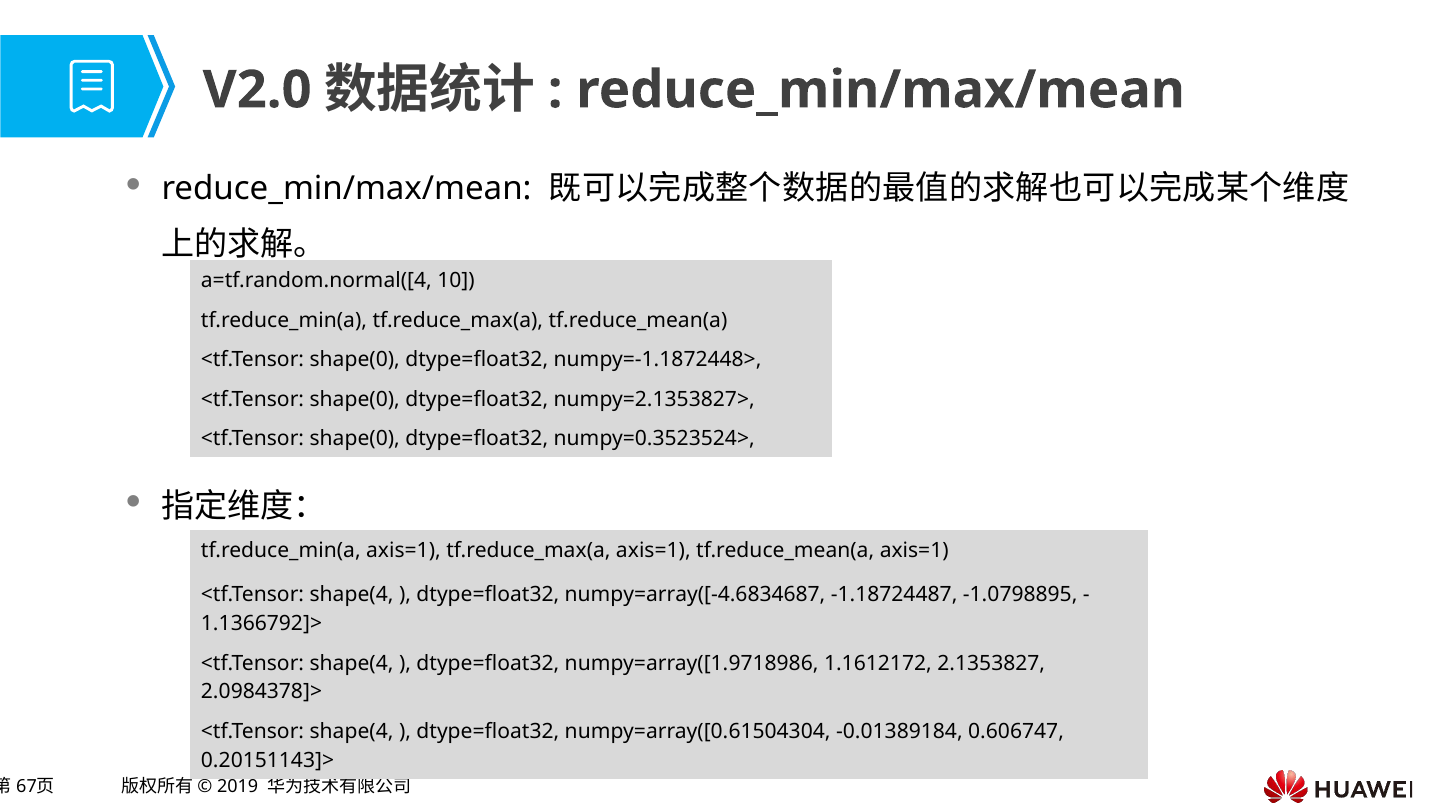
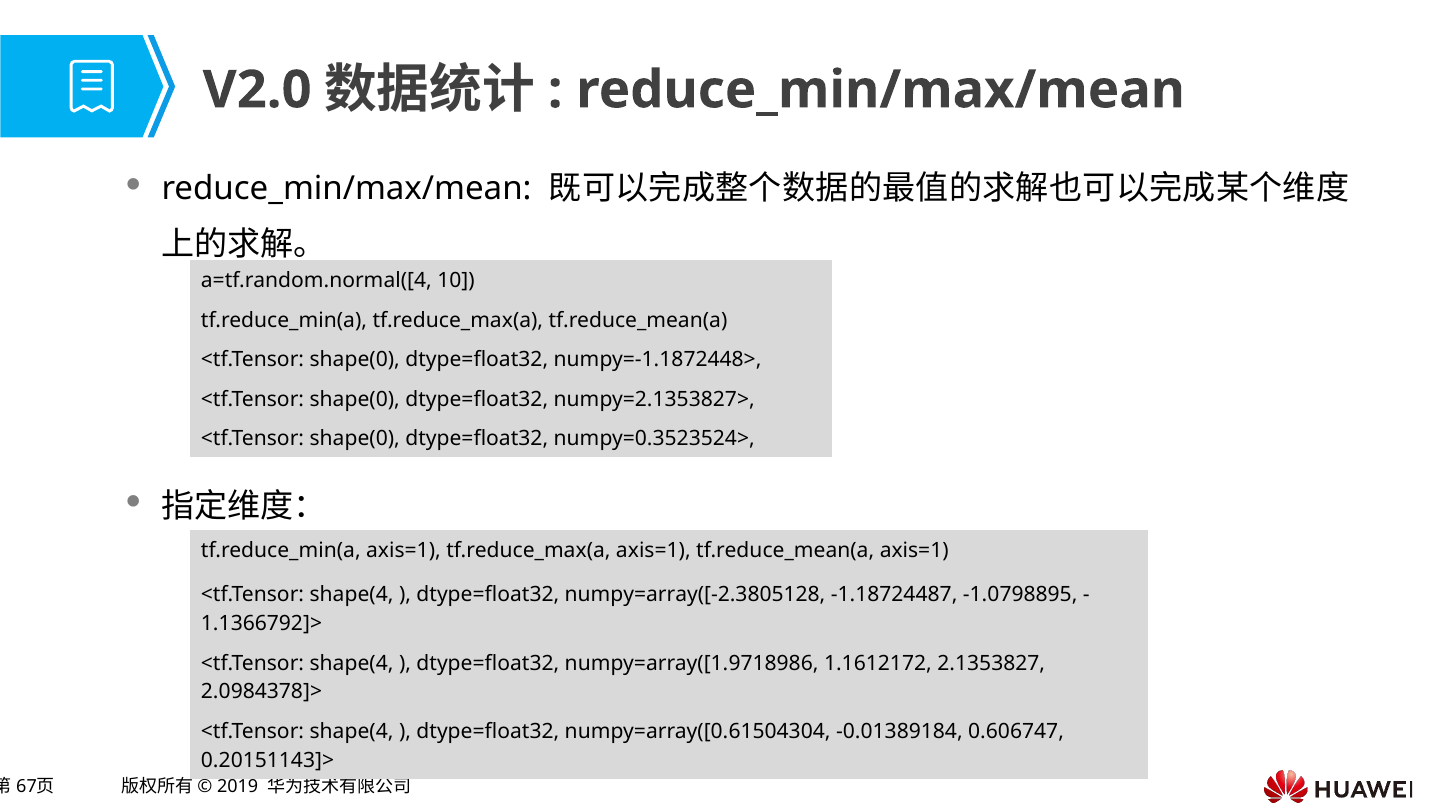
numpy=array([-4.6834687: numpy=array([-4.6834687 -> numpy=array([-2.3805128 (695, 595)
